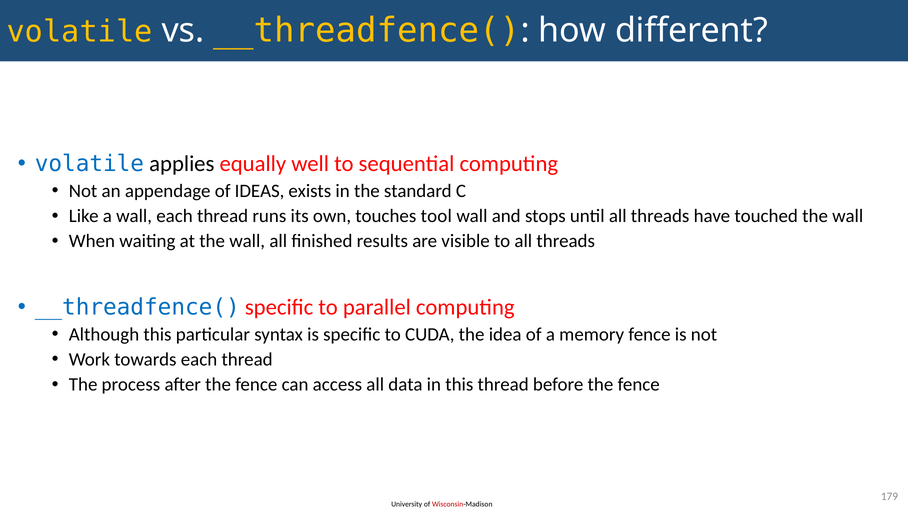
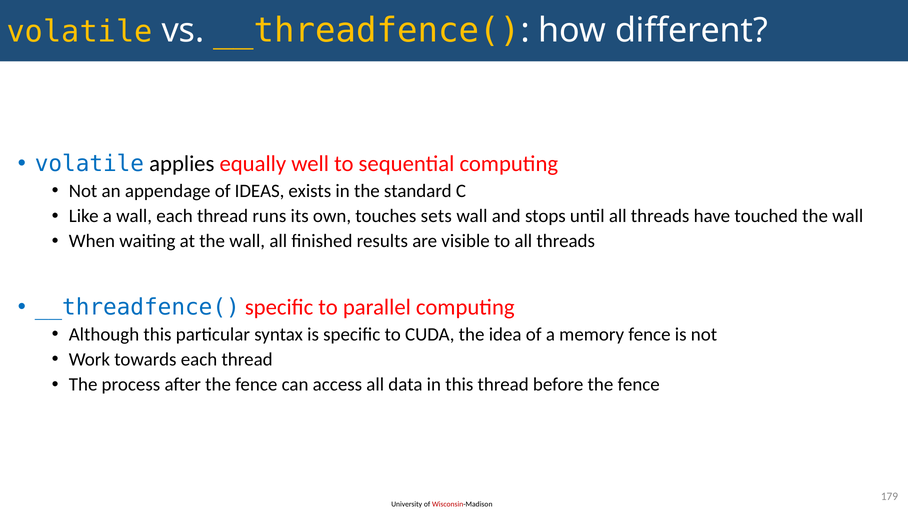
tool: tool -> sets (436, 216)
